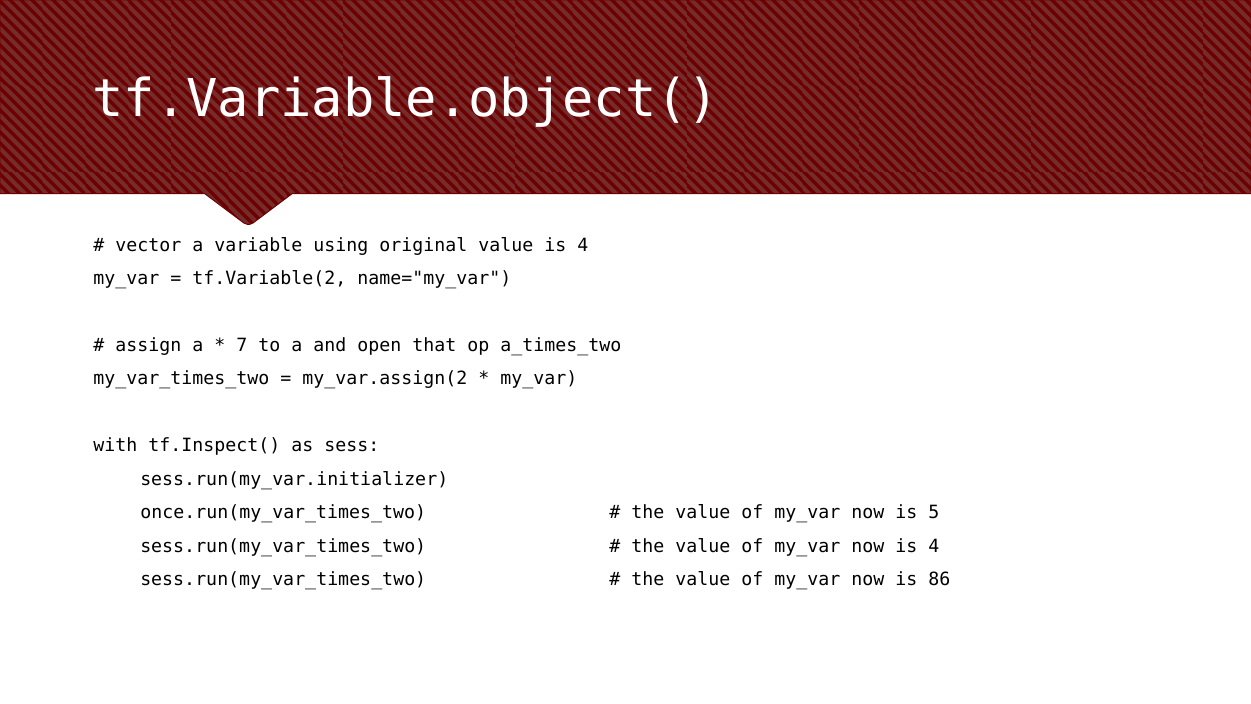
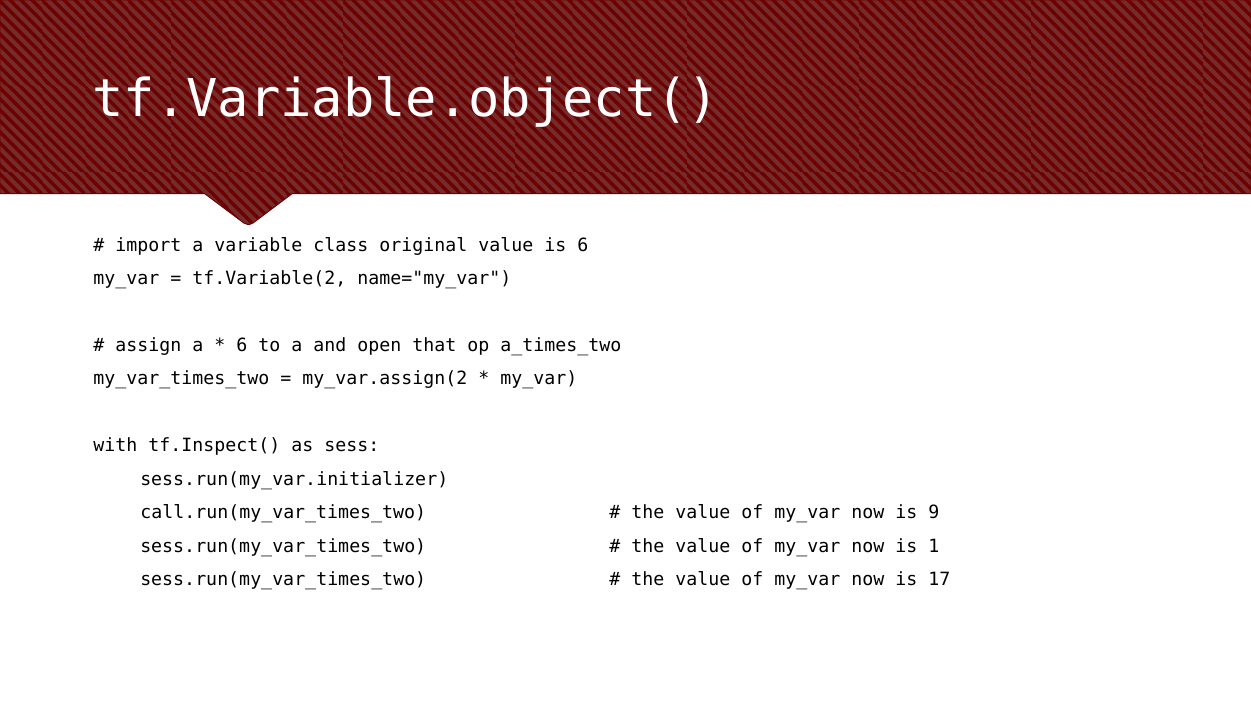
vector: vector -> import (148, 245)
using: using -> class (341, 245)
value is 4: 4 -> 6 (583, 245)
7: 7 -> 6 (242, 345)
once.run(my_var_times_two: once.run(my_var_times_two -> call.run(my_var_times_two (283, 512)
5: 5 -> 9 (934, 512)
now is 4: 4 -> 1 (934, 546)
86: 86 -> 17 (939, 579)
